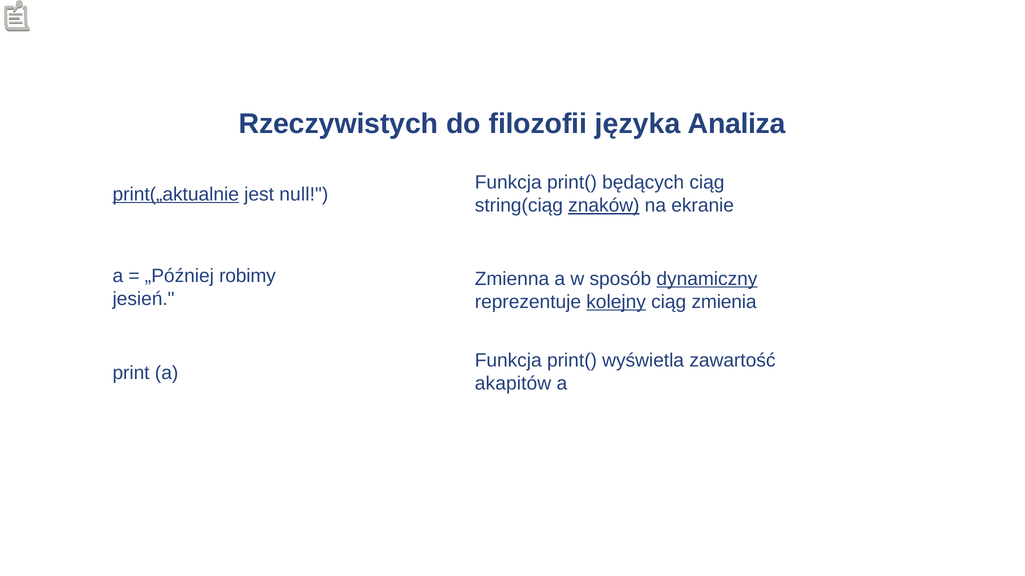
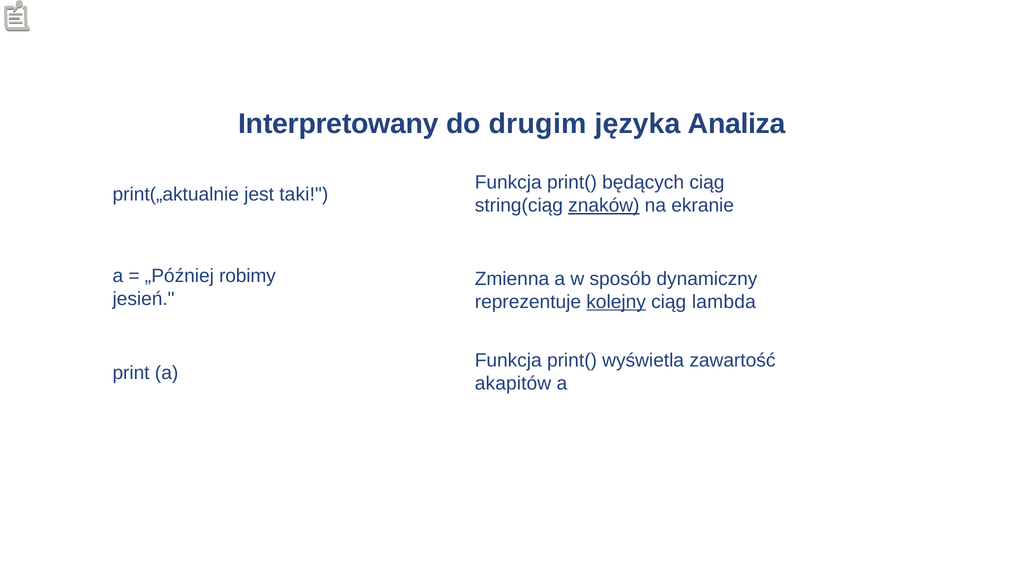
Rzeczywistych: Rzeczywistych -> Interpretowany (339, 124)
filozofii: filozofii -> drugim (538, 124)
print(„aktualnie underline: present -> none (176, 194)
null: null -> taki (304, 194)
dynamiczny underline: present -> none (707, 279)
zmienia: zmienia -> lambda (724, 302)
